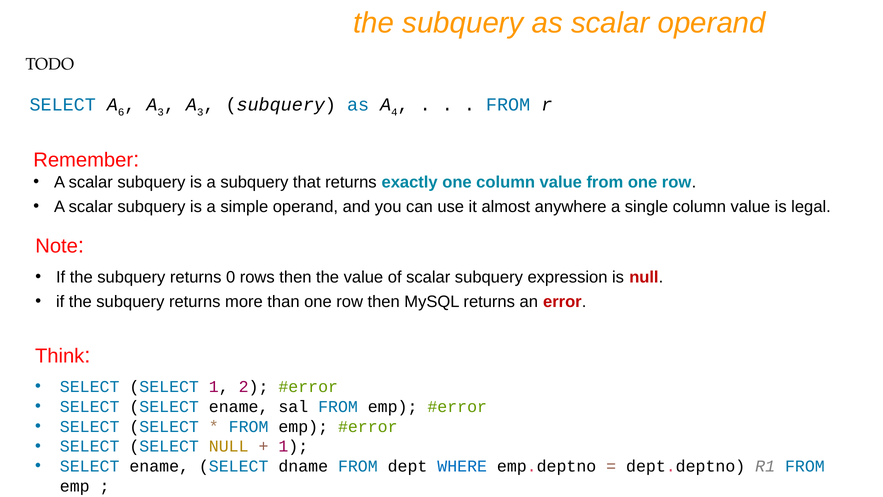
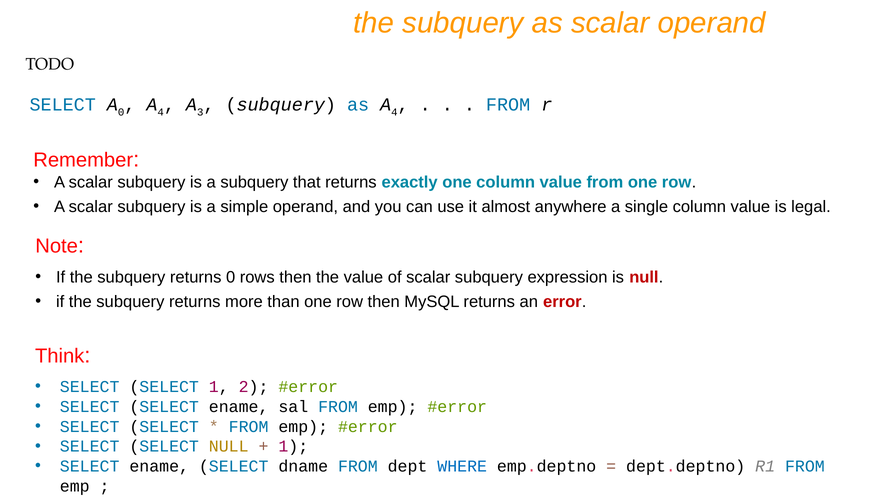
A 6: 6 -> 0 (121, 112)
3: 3 -> 4 (161, 112)
